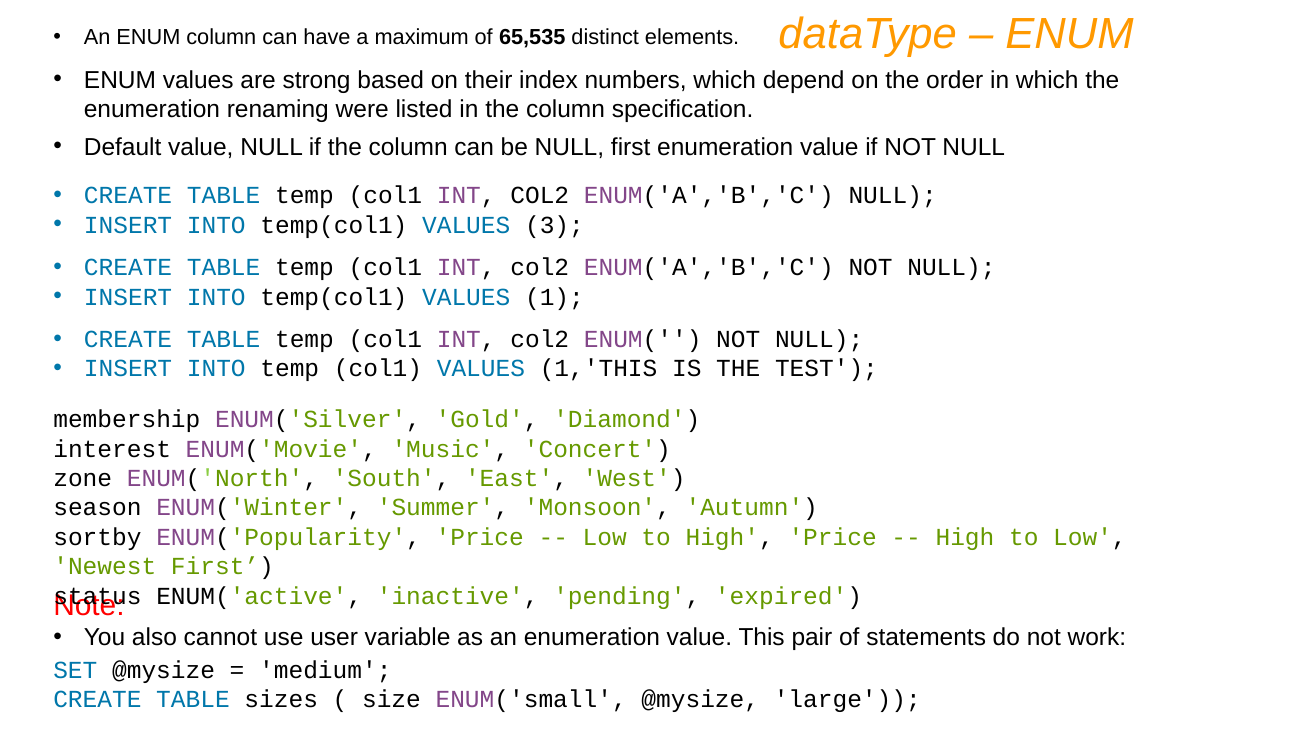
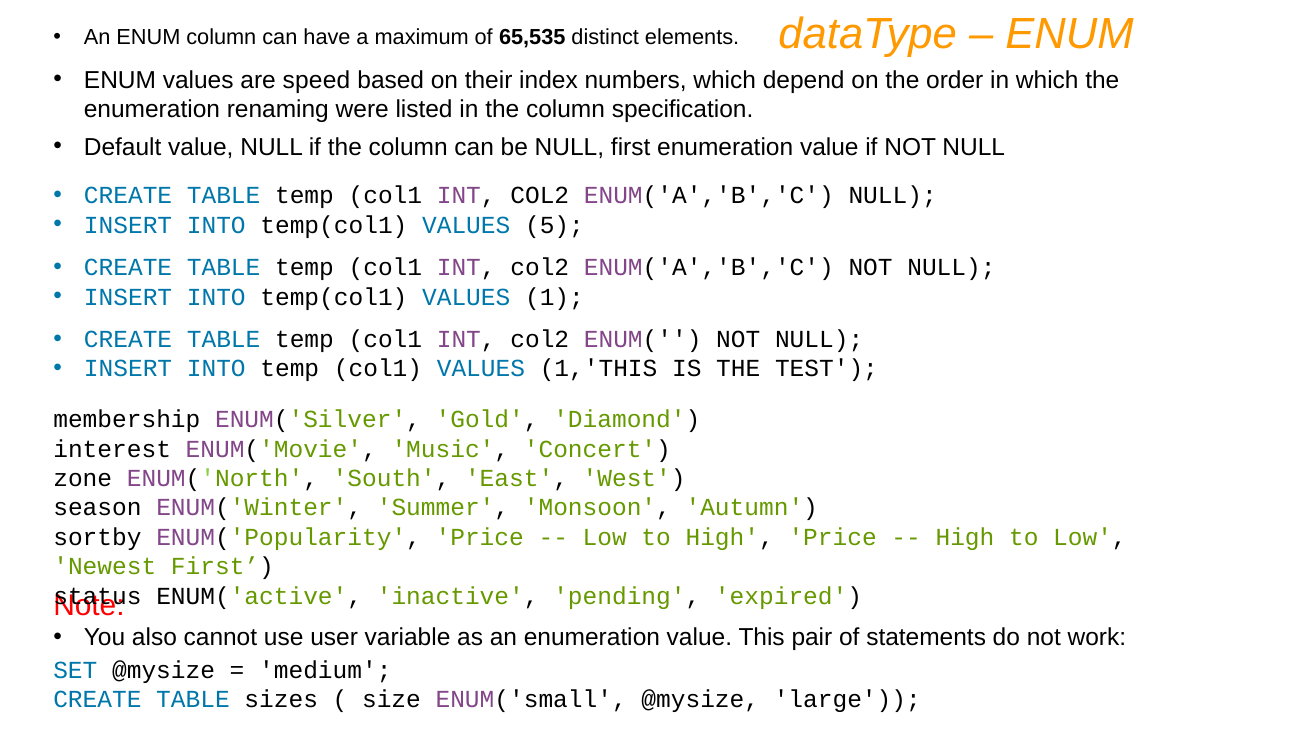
strong: strong -> speed (316, 80)
3: 3 -> 5 (554, 225)
